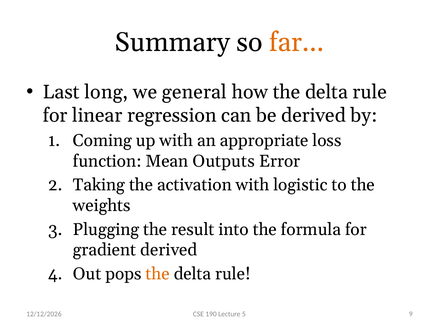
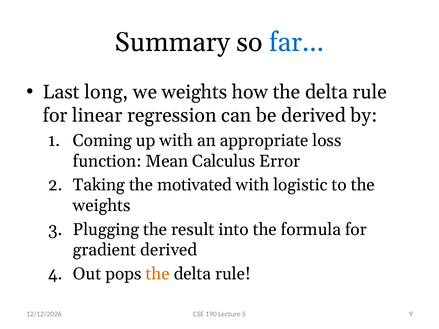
far colour: orange -> blue (296, 42)
we general: general -> weights (194, 92)
Outputs: Outputs -> Calculus (224, 161)
activation: activation -> motivated (195, 185)
